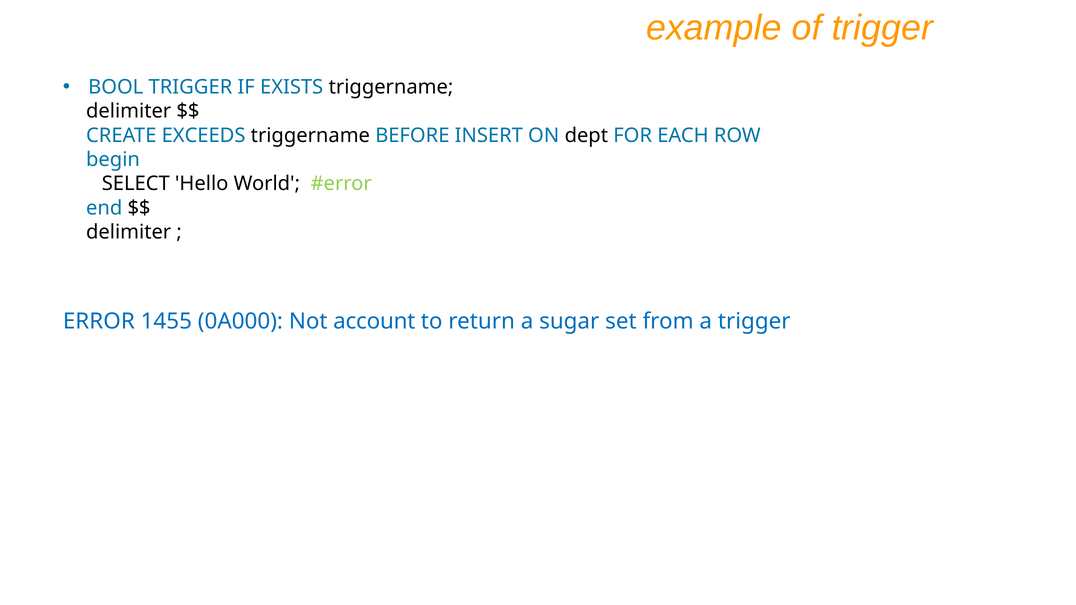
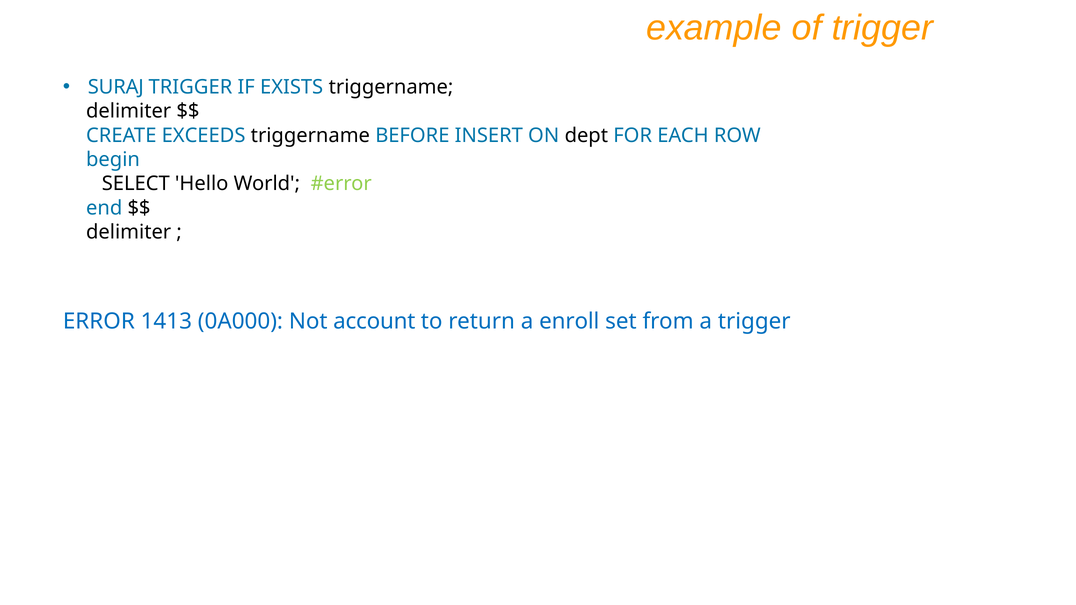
BOOL: BOOL -> SURAJ (116, 87)
1455: 1455 -> 1413 (166, 322)
sugar: sugar -> enroll (569, 322)
